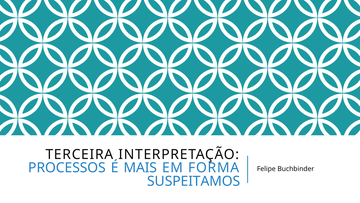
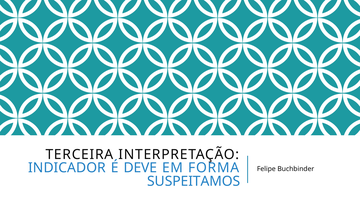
PROCESSOS: PROCESSOS -> INDICADOR (67, 167)
MAIS: MAIS -> DEVE (140, 167)
